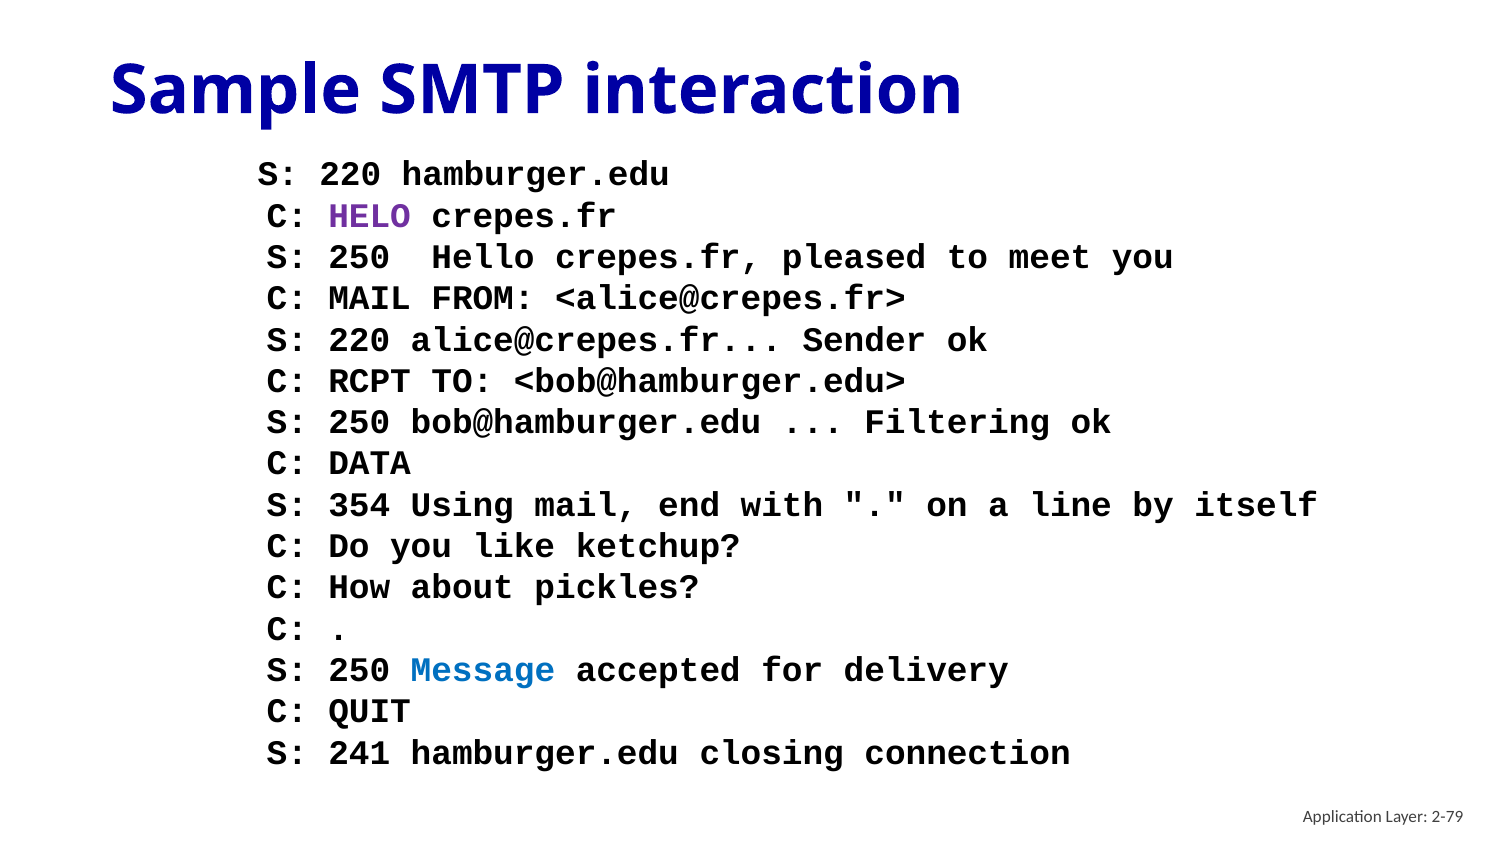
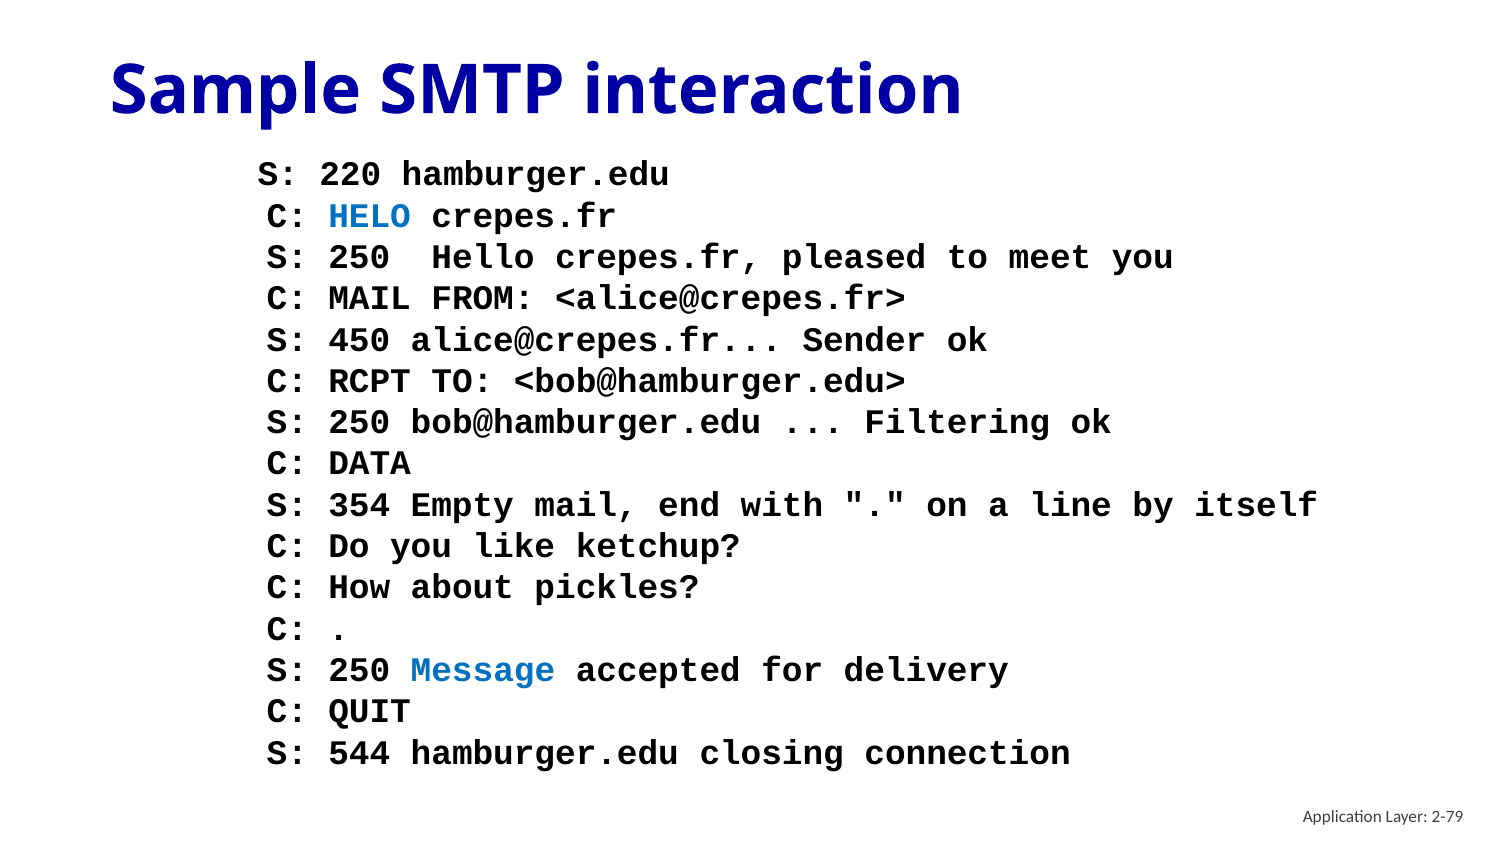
HELO colour: purple -> blue (370, 216)
220: 220 -> 450 (359, 340)
Using: Using -> Empty (462, 505)
241: 241 -> 544 (359, 753)
